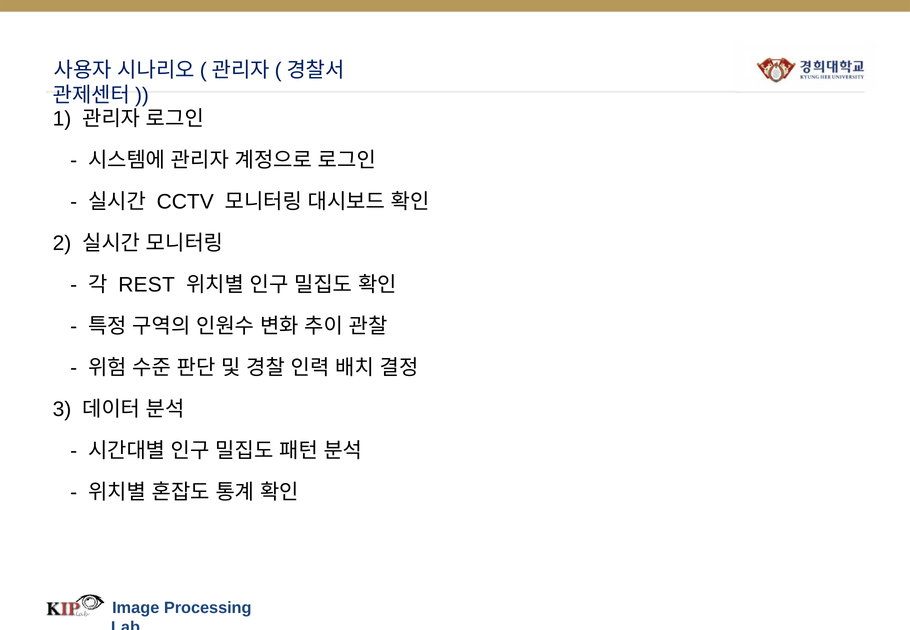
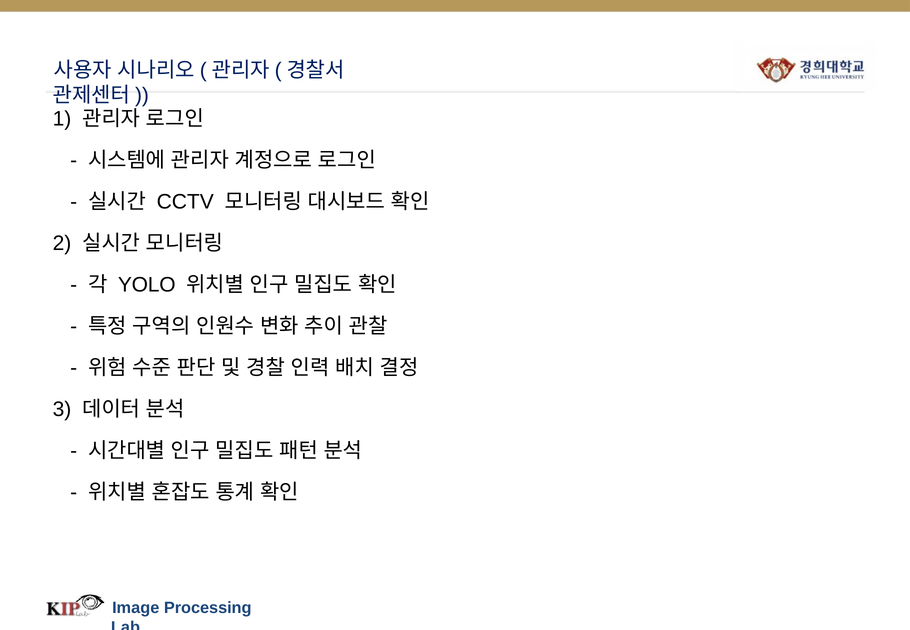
REST: REST -> YOLO (147, 285)
